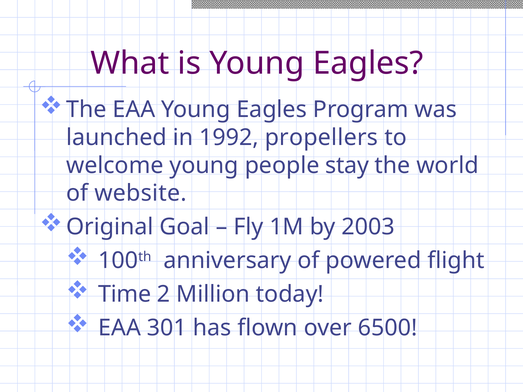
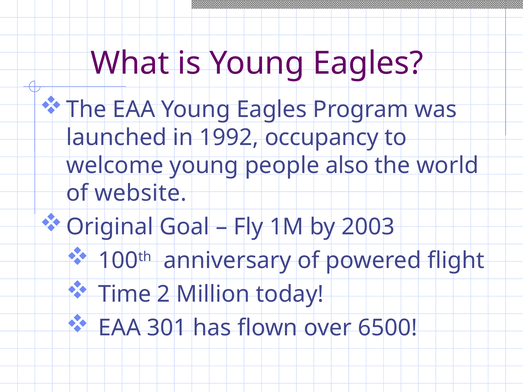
propellers: propellers -> occupancy (322, 138)
stay: stay -> also (347, 165)
